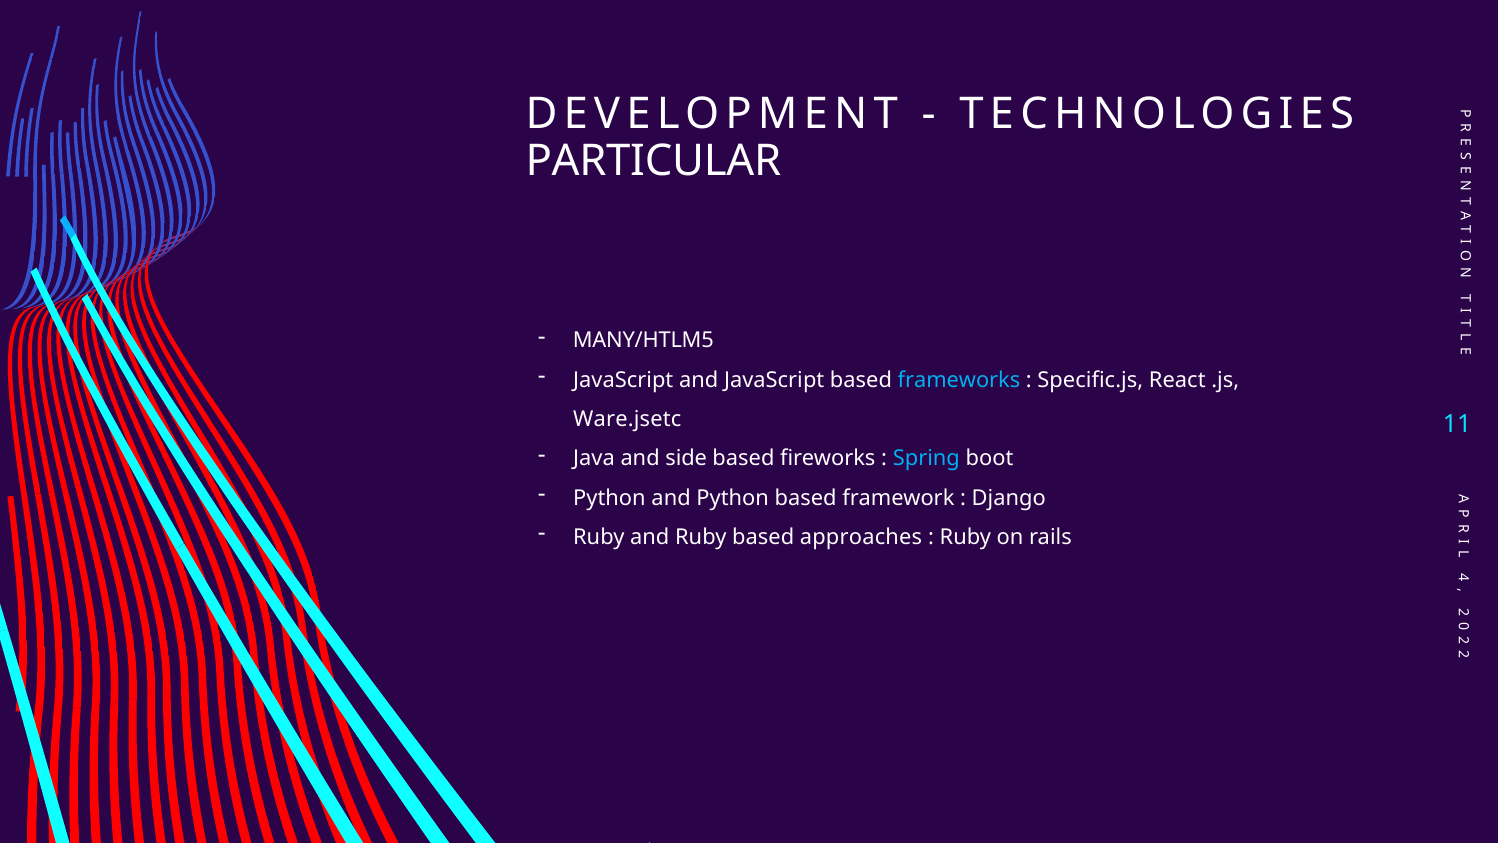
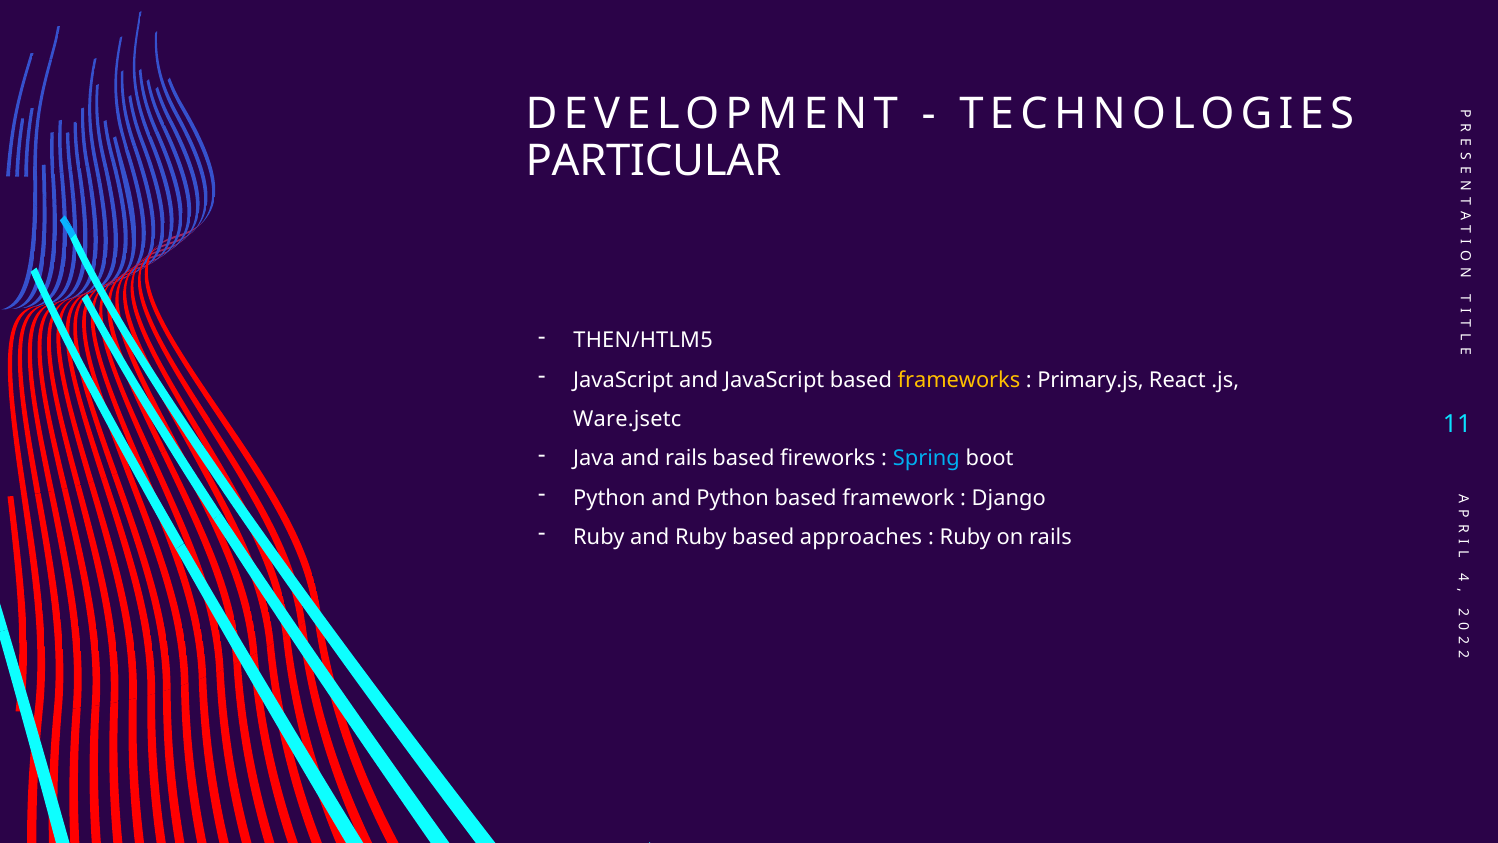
MANY/HTLM5: MANY/HTLM5 -> THEN/HTLM5 (643, 340)
frameworks colour: light blue -> yellow (959, 380)
Specific.js: Specific.js -> Primary.js (1090, 380)
and side: side -> rails (686, 458)
